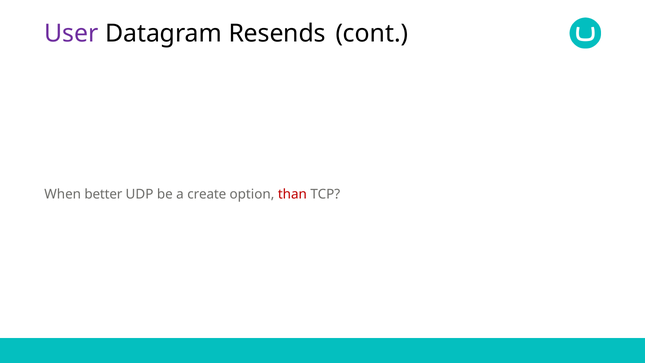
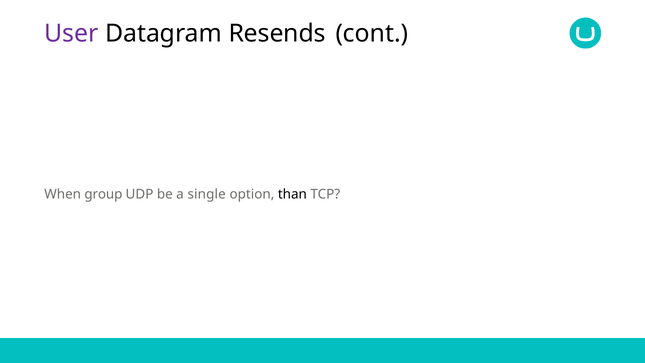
better: better -> group (103, 194)
create: create -> single (207, 194)
than colour: red -> black (292, 194)
